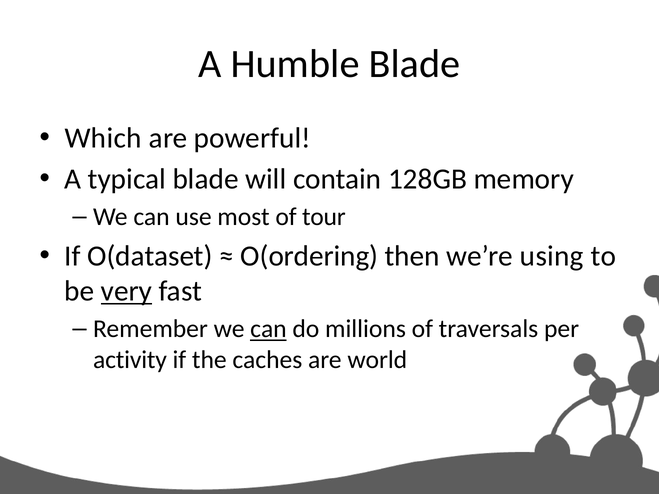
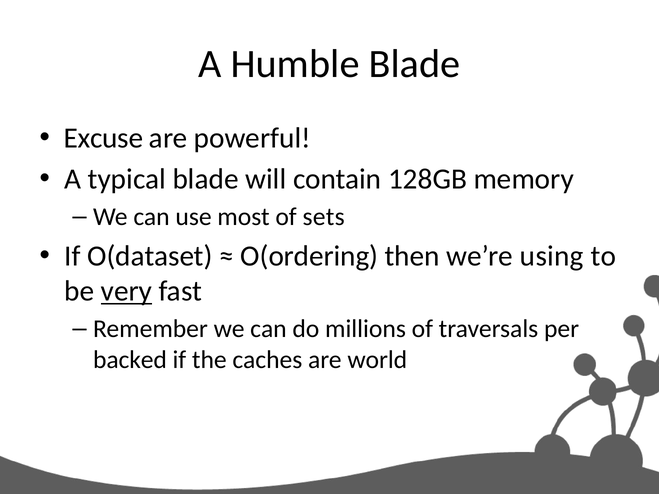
Which: Which -> Excuse (103, 138)
tour: tour -> sets (324, 217)
can underline: present -> none (268, 329)
activity: activity -> backed (130, 360)
